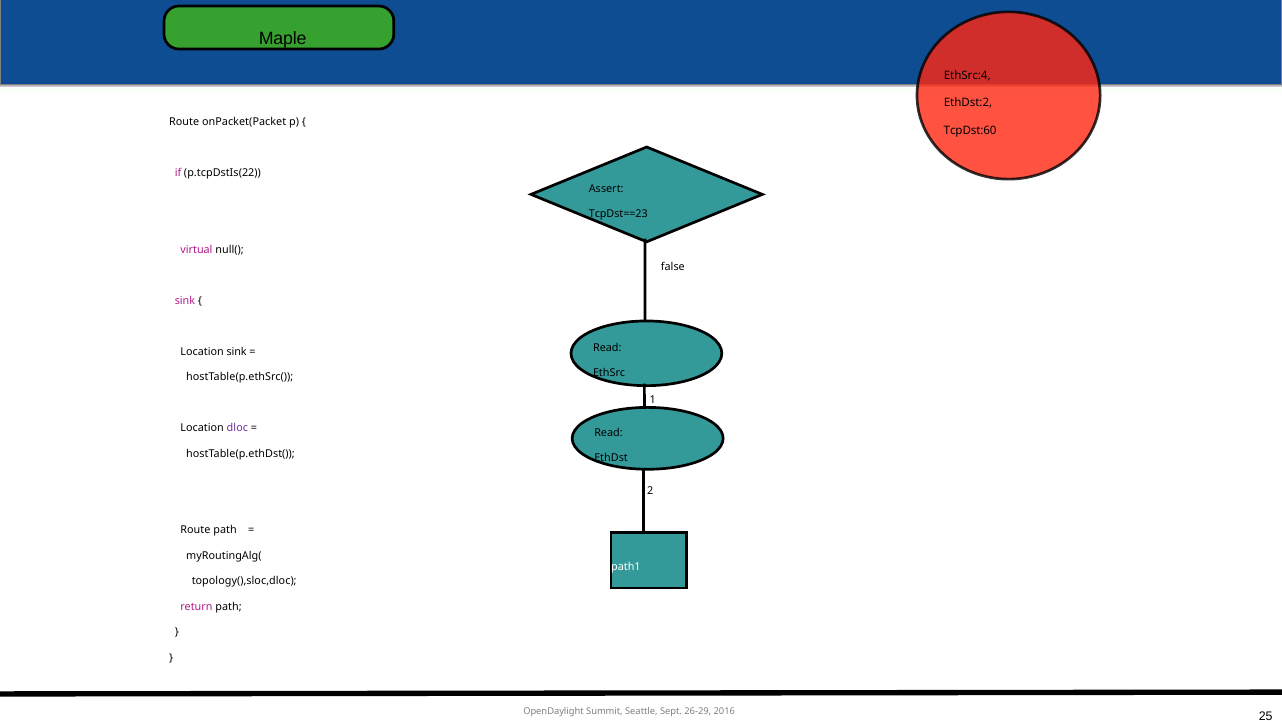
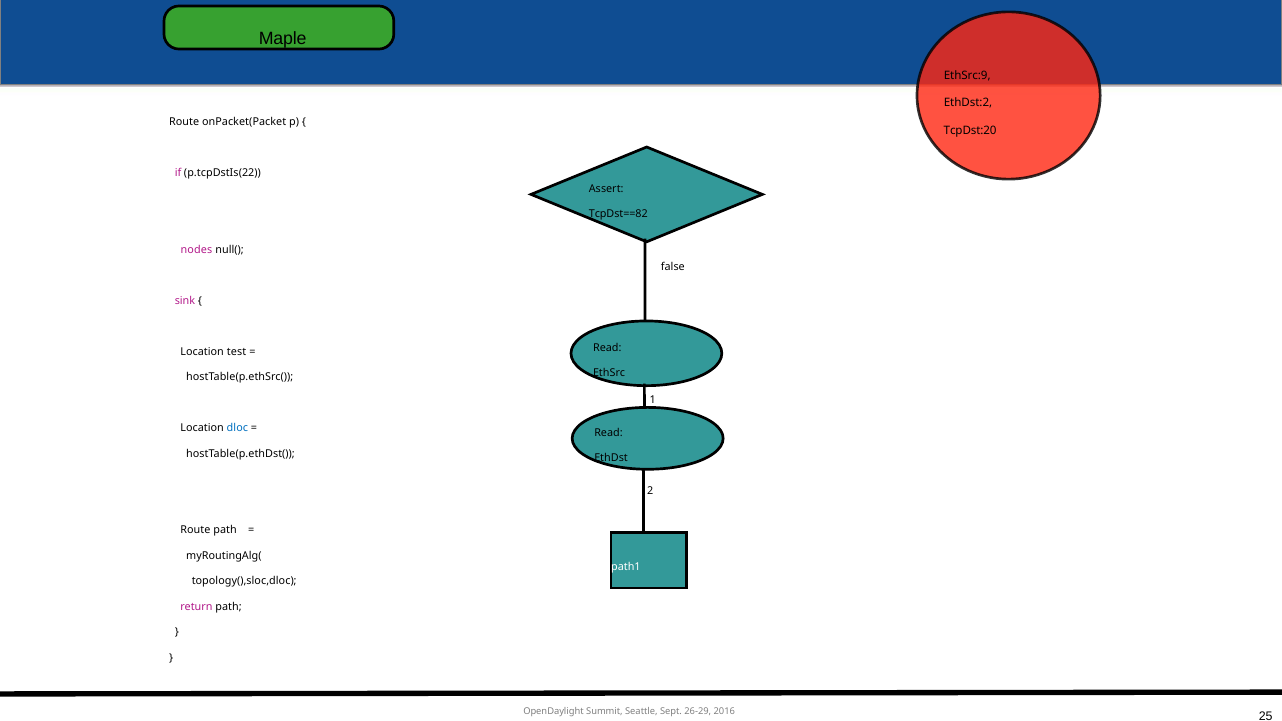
EthSrc:4: EthSrc:4 -> EthSrc:9 (967, 76)
TcpDst:60: TcpDst:60 -> TcpDst:20 (970, 130)
TcpDst==23: TcpDst==23 -> TcpDst==82 (618, 214)
virtual: virtual -> nodes (196, 250)
Location sink: sink -> test (237, 352)
dloc colour: purple -> blue (237, 428)
